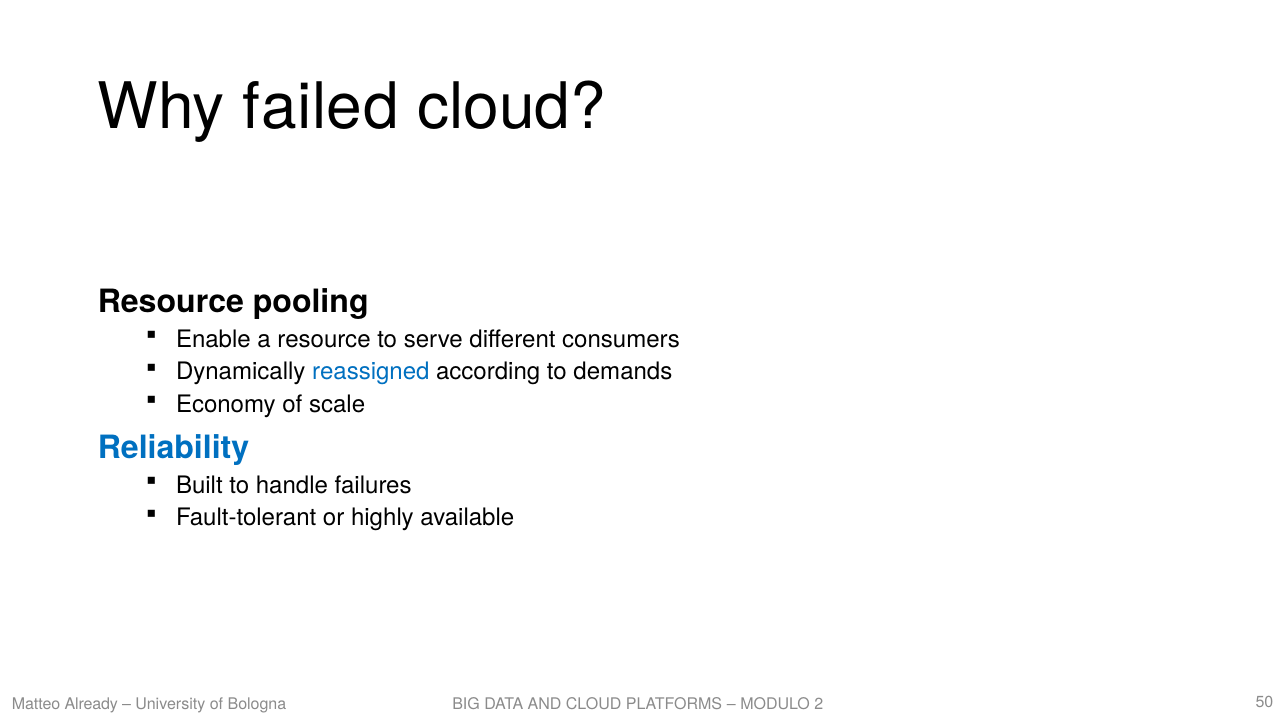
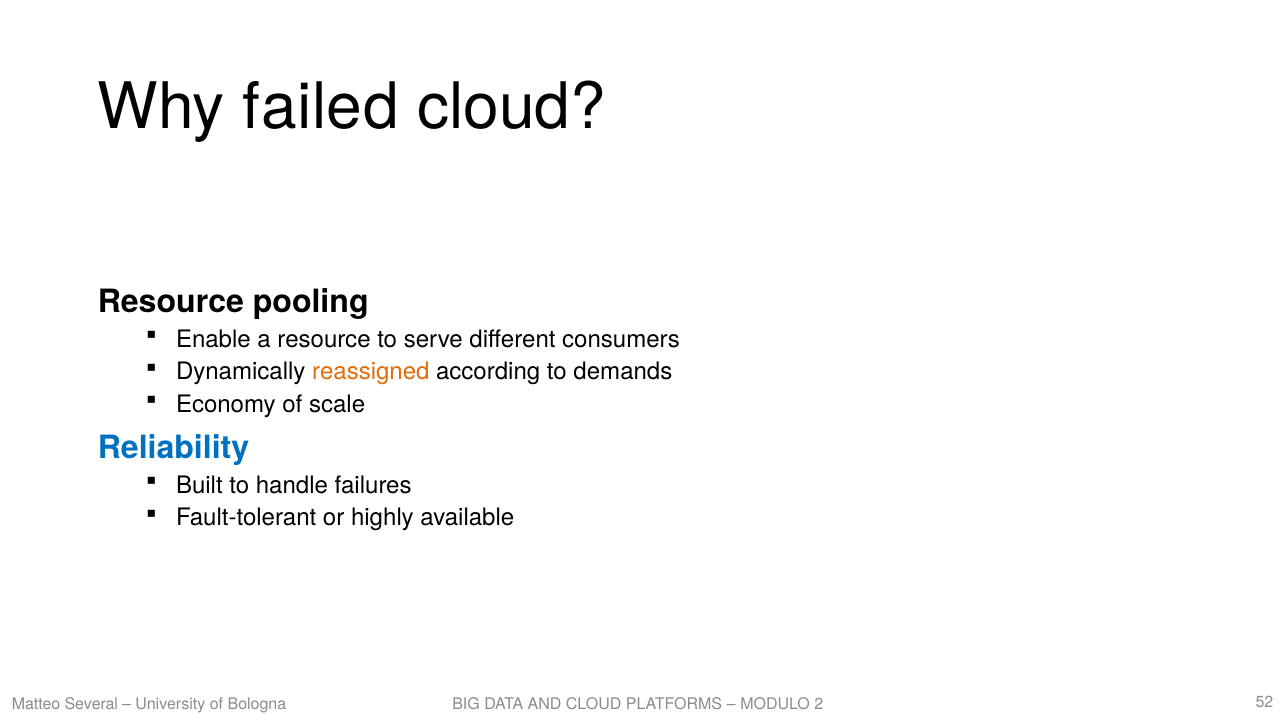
reassigned colour: blue -> orange (371, 372)
Already: Already -> Several (91, 704)
50: 50 -> 52 (1264, 702)
